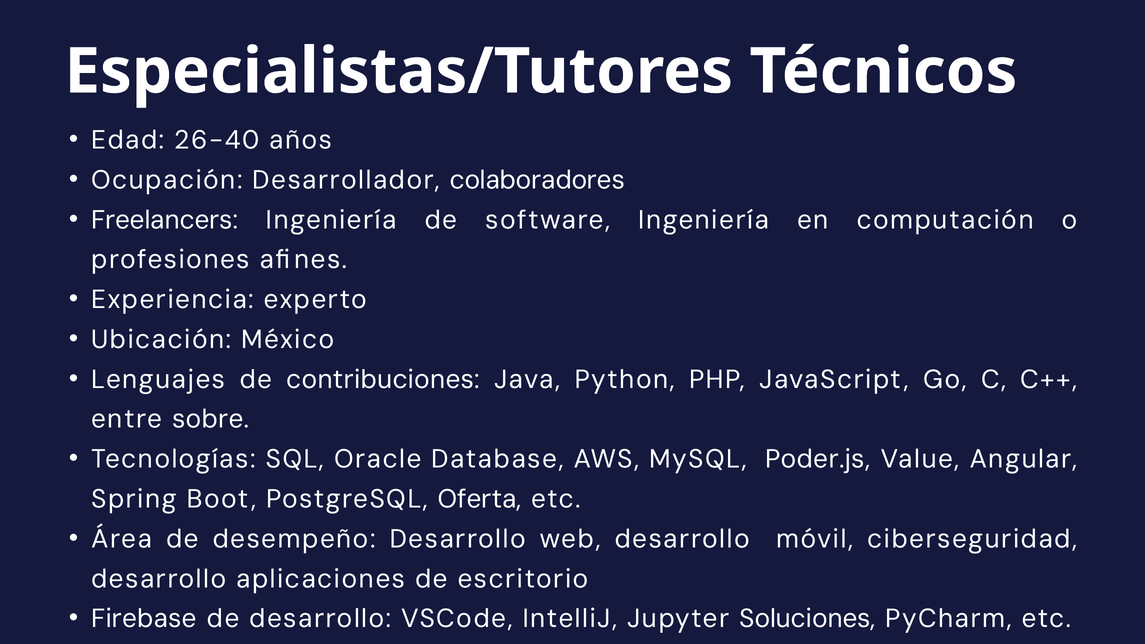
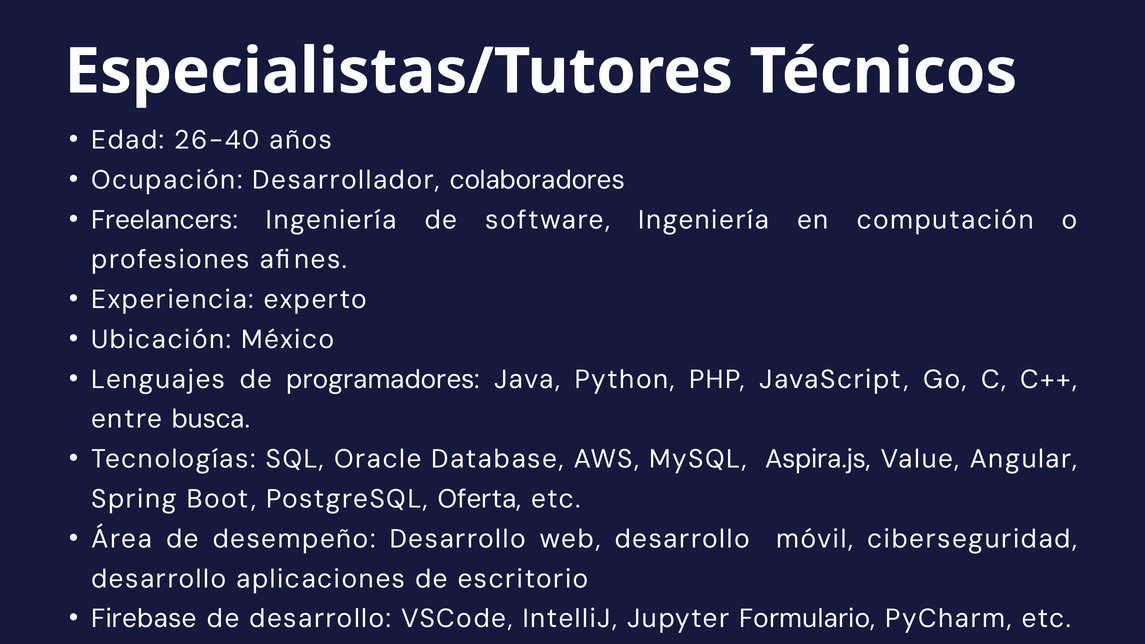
contribuciones: contribuciones -> programadores (383, 379)
sobre: sobre -> busca (211, 419)
Poder.js: Poder.js -> Aspira.js (818, 459)
Soluciones: Soluciones -> Formulario (807, 619)
